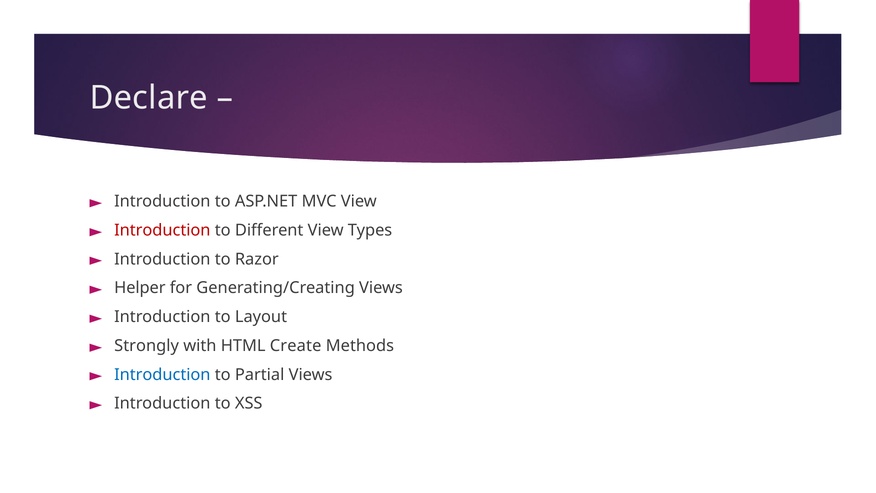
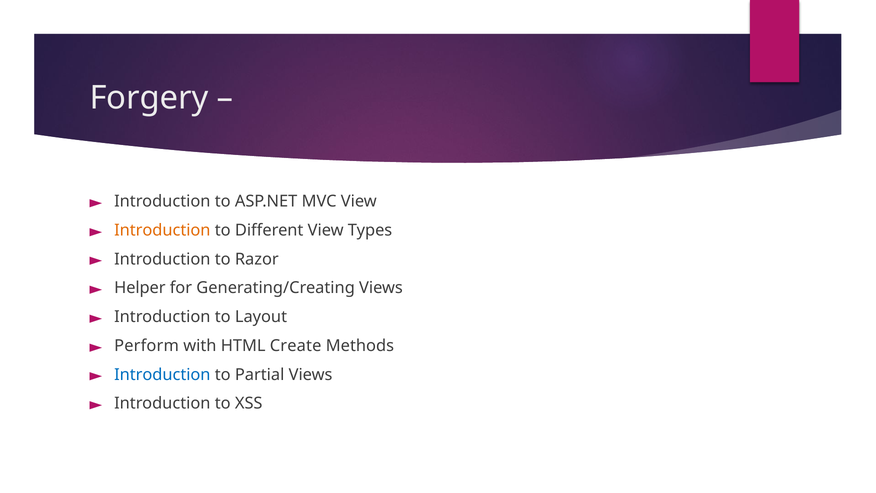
Declare: Declare -> Forgery (149, 98)
Introduction colour: red -> orange (162, 230)
Strongly: Strongly -> Perform (147, 346)
